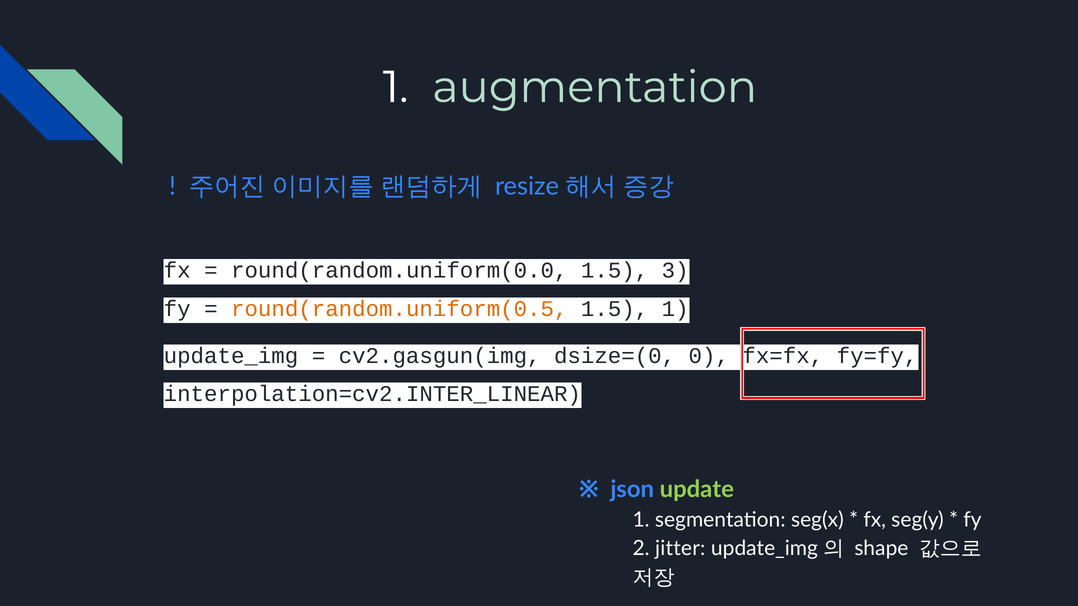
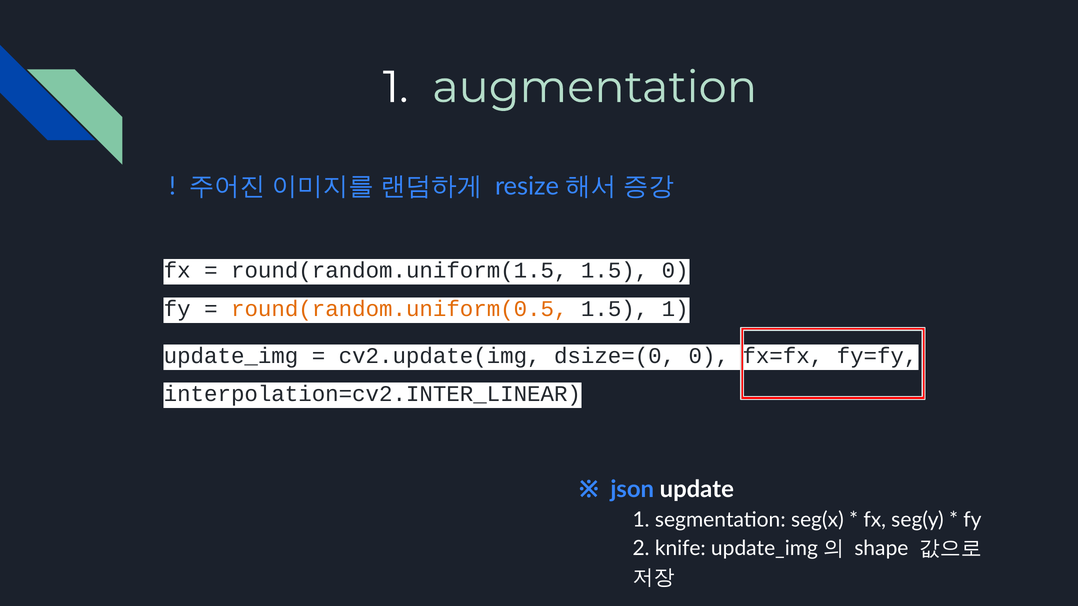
round(random.uniform(0.0: round(random.uniform(0.0 -> round(random.uniform(1.5 (399, 271)
1.5 3: 3 -> 0 (675, 271)
cv2.gasgun(img: cv2.gasgun(img -> cv2.update(img (440, 356)
update colour: light green -> white (697, 489)
jitter: jitter -> knife (680, 549)
